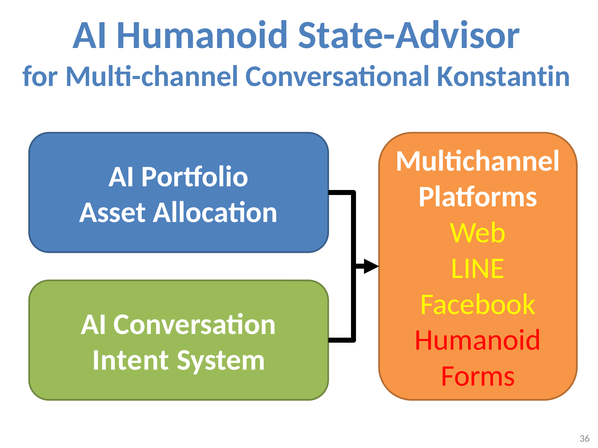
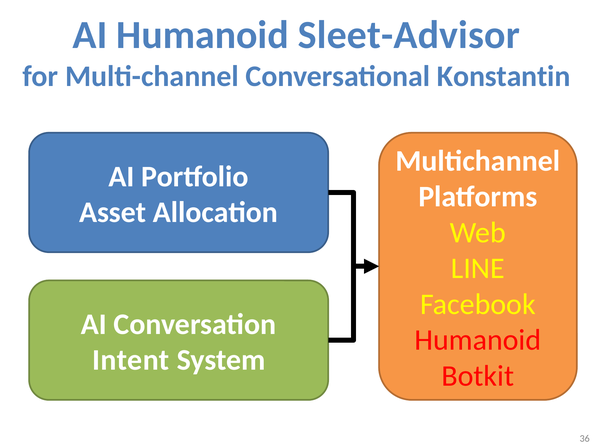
State-Advisor: State-Advisor -> Sleet-Advisor (409, 35)
Forms: Forms -> Botkit (478, 376)
